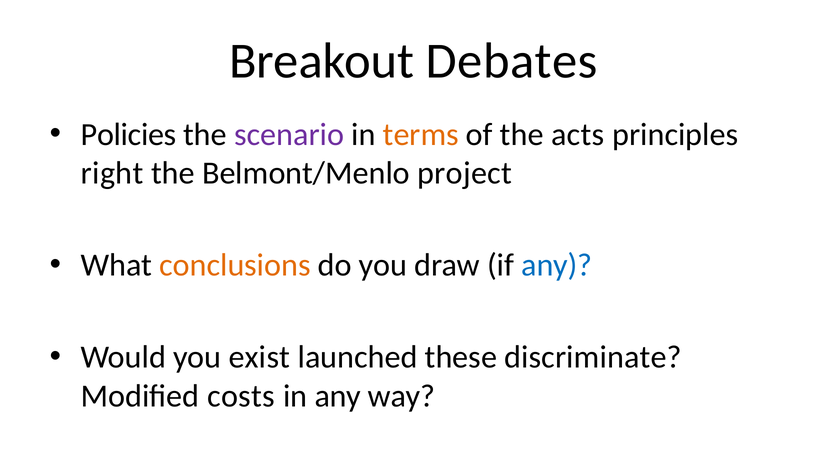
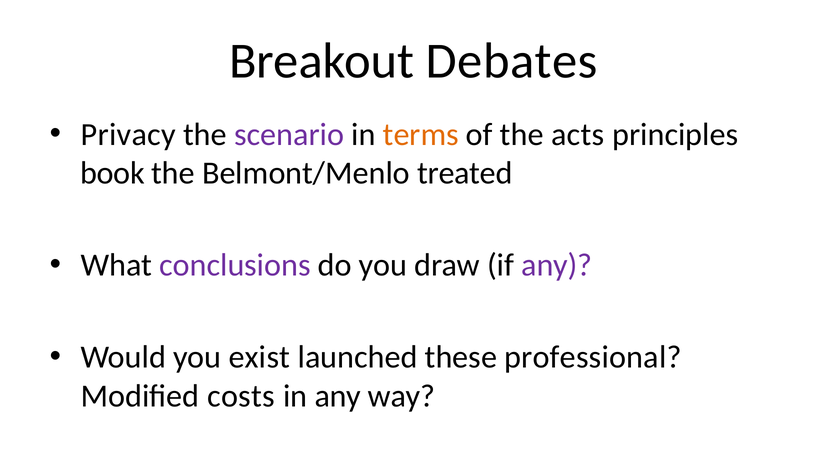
Policies: Policies -> Privacy (128, 134)
right: right -> book (112, 173)
project: project -> treated (465, 173)
conclusions colour: orange -> purple (235, 265)
any colour: blue -> purple (557, 265)
discriminate: discriminate -> professional (593, 357)
